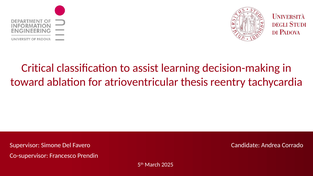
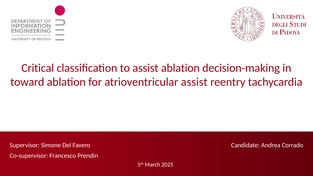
assist learning: learning -> ablation (180, 68)
atrioventricular thesis: thesis -> assist (194, 82)
